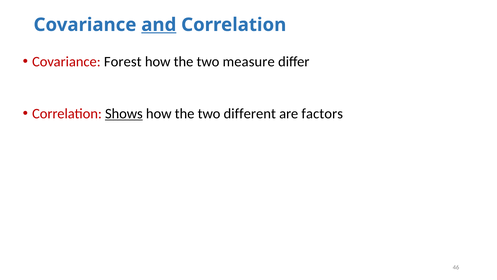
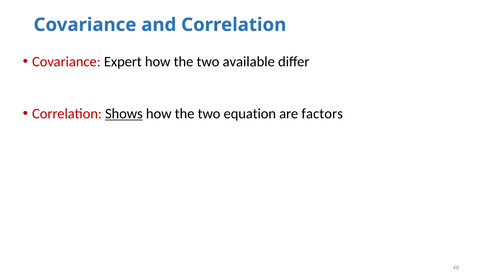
and underline: present -> none (159, 25)
Forest: Forest -> Expert (123, 62)
measure: measure -> available (249, 62)
different: different -> equation (250, 114)
